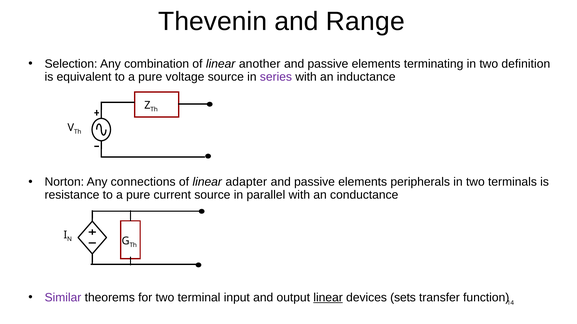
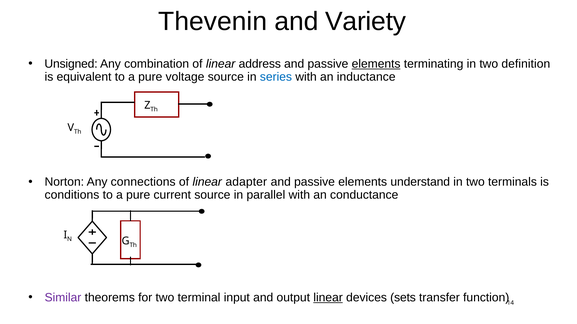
Range: Range -> Variety (366, 21)
Selection: Selection -> Unsigned (71, 64)
another: another -> address (260, 64)
elements underline: none -> present (376, 64)
series colour: purple -> blue (276, 77)
peripherals: peripherals -> understand (420, 182)
resistance: resistance -> conditions (72, 195)
